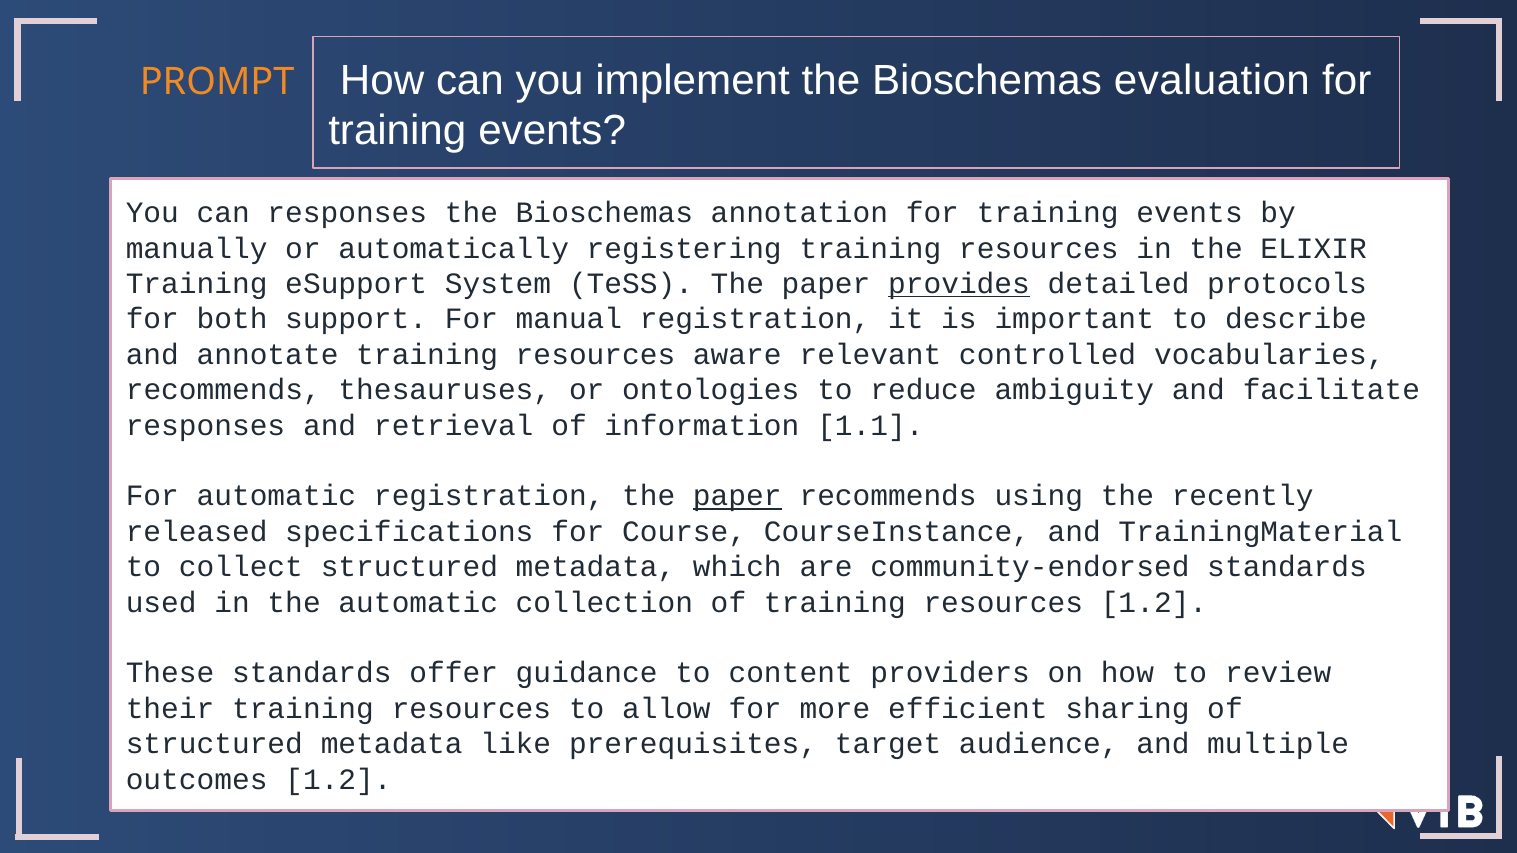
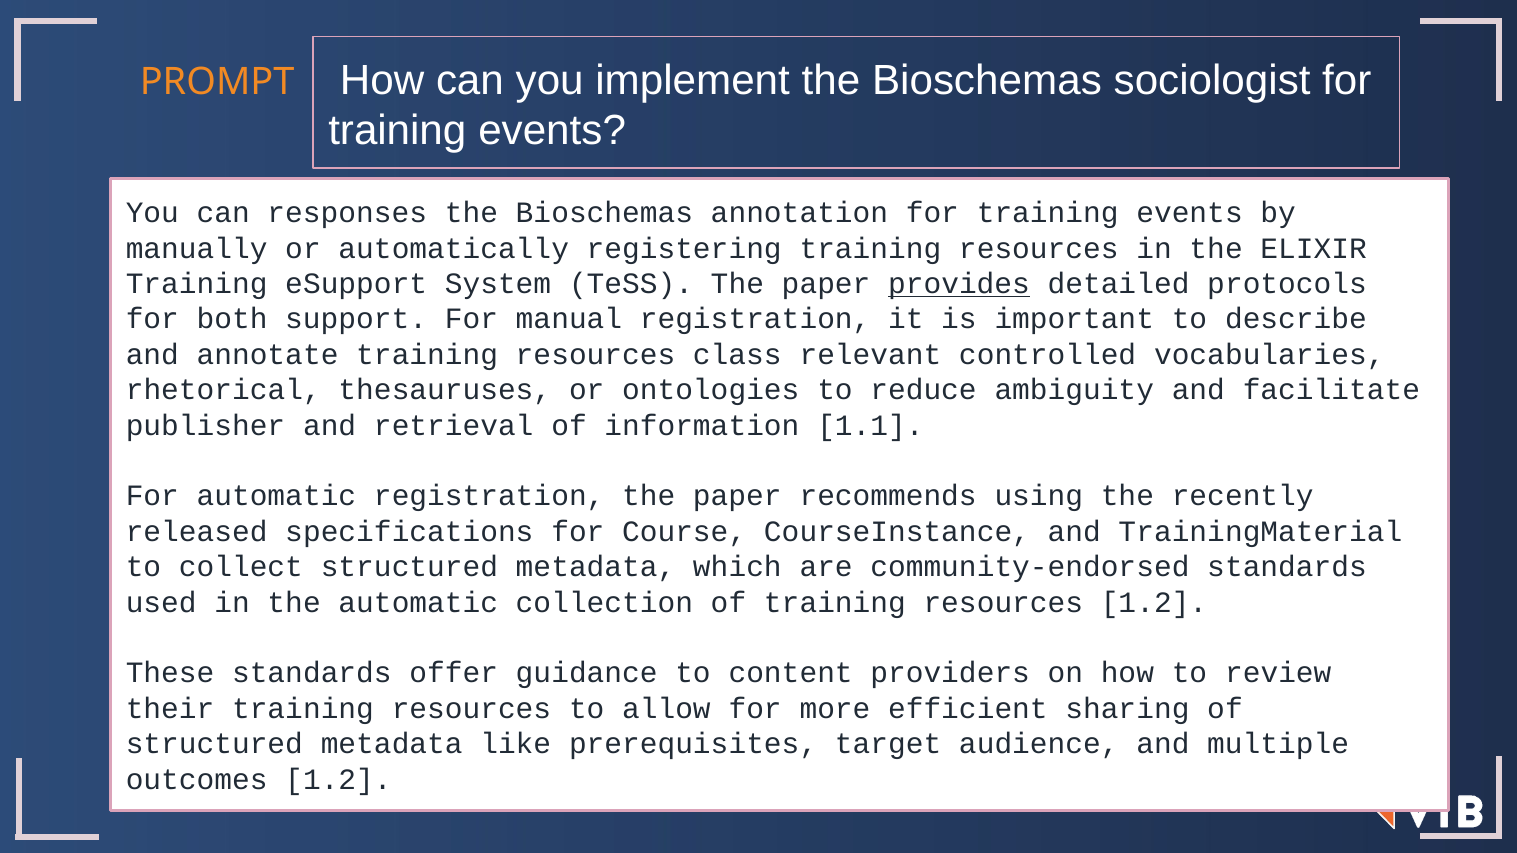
evaluation: evaluation -> sociologist (1212, 80)
aware: aware -> class (737, 355)
recommends: recommends -> rhetorical (223, 390)
responses: responses -> publisher (205, 426)
paper underline: present -> none (737, 496)
